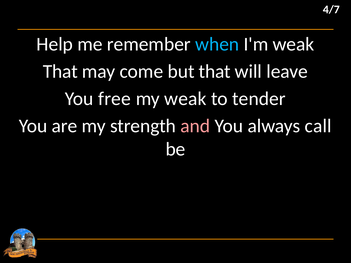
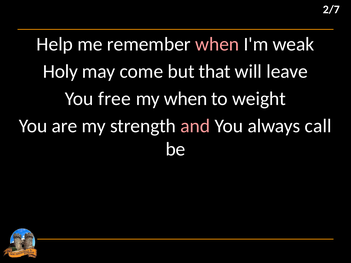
4/7: 4/7 -> 2/7 (331, 10)
when colour: light blue -> pink (217, 44)
That: That -> Holy (60, 71)
my weak: weak -> when (186, 99)
tender: tender -> weight (259, 99)
